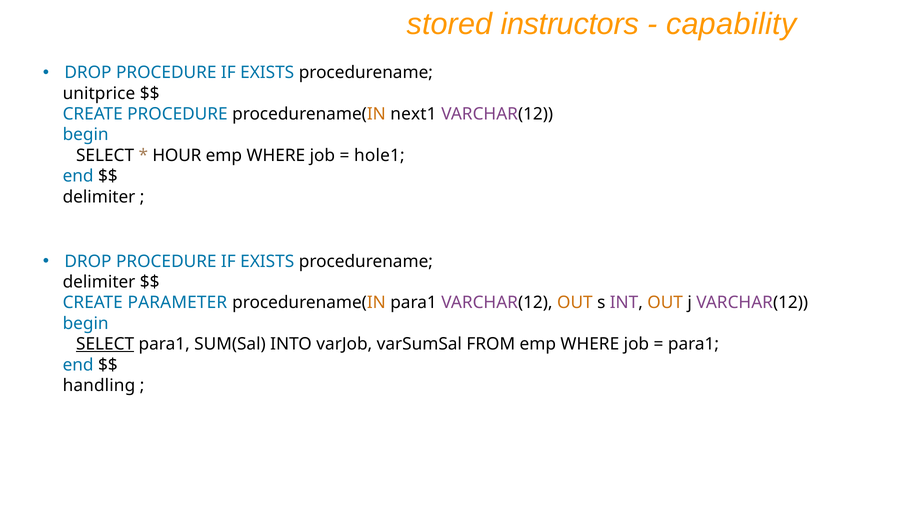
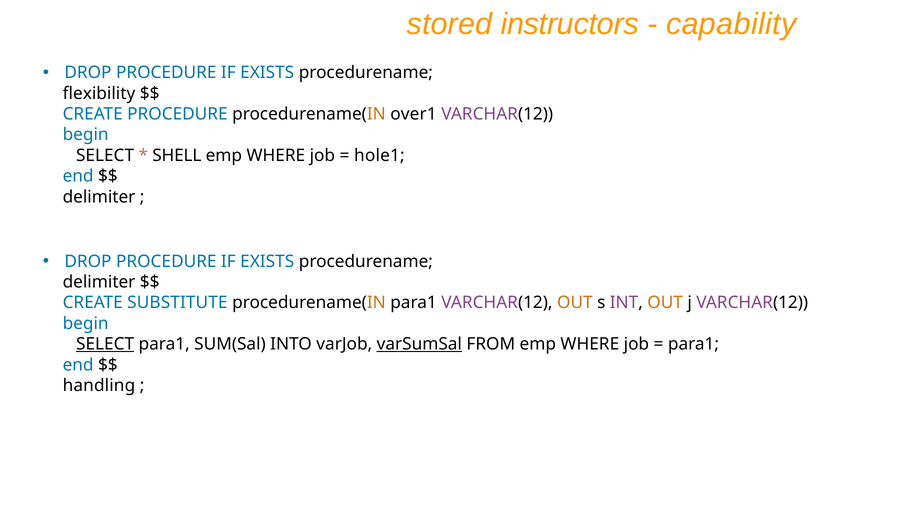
unitprice: unitprice -> flexibility (99, 93)
next1: next1 -> over1 (413, 114)
HOUR: HOUR -> SHELL (177, 155)
PARAMETER: PARAMETER -> SUBSTITUTE (177, 303)
varSumSal underline: none -> present (419, 344)
